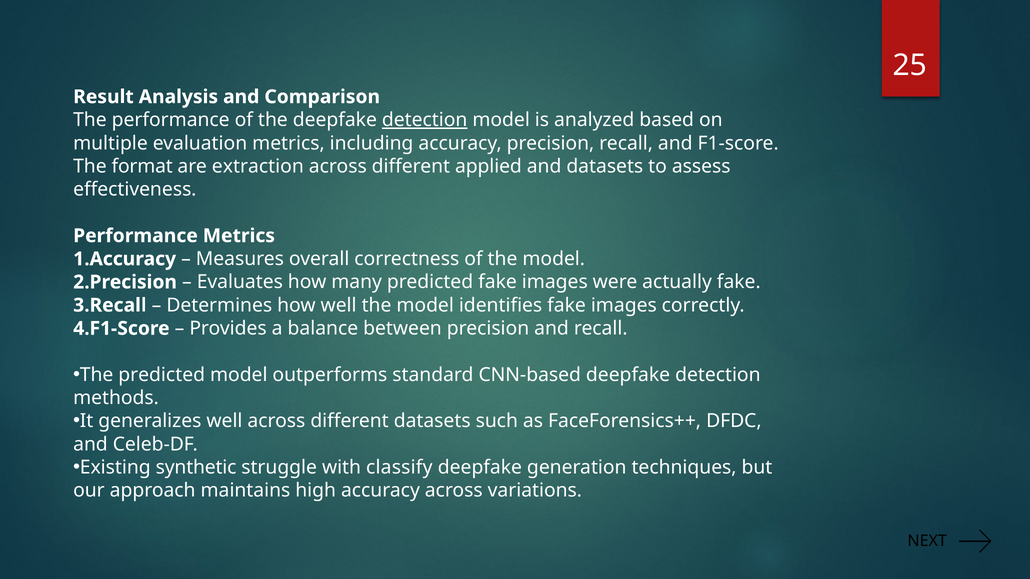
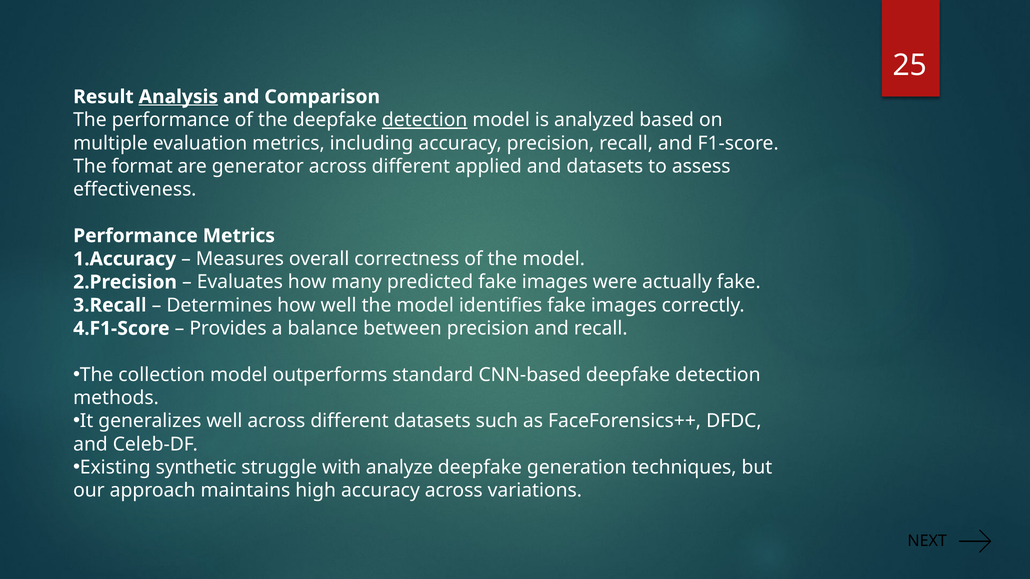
Analysis underline: none -> present (178, 97)
extraction: extraction -> generator (258, 166)
The predicted: predicted -> collection (162, 375)
classify: classify -> analyze (399, 468)
